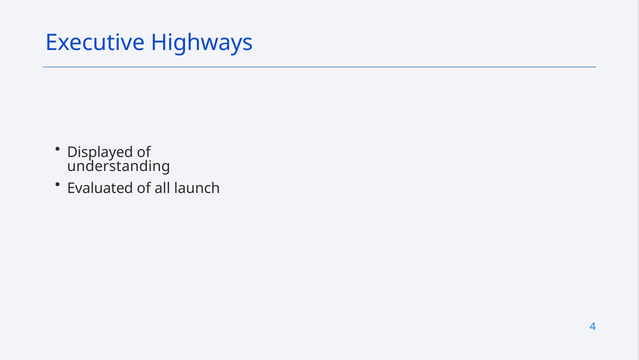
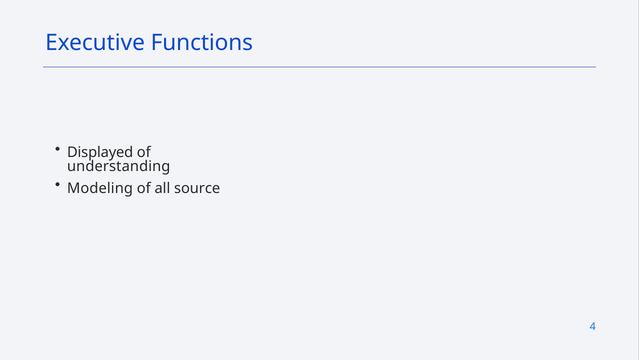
Highways: Highways -> Functions (202, 43)
Evaluated: Evaluated -> Modeling (100, 188)
launch: launch -> source (197, 188)
